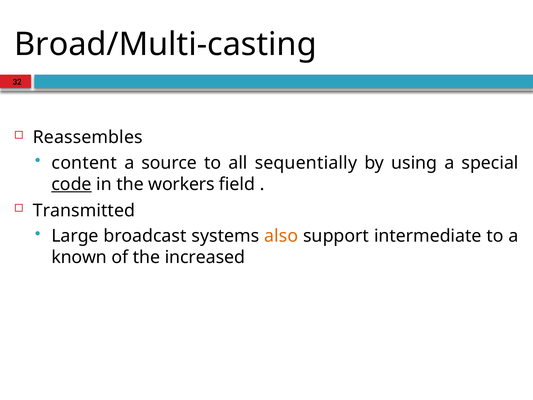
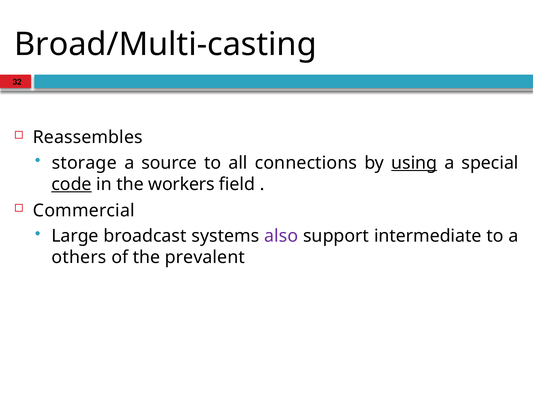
content: content -> storage (84, 163)
sequentially: sequentially -> connections (306, 163)
using underline: none -> present (414, 163)
Transmitted: Transmitted -> Commercial (84, 211)
also colour: orange -> purple (281, 236)
known: known -> others (79, 257)
increased: increased -> prevalent (205, 257)
